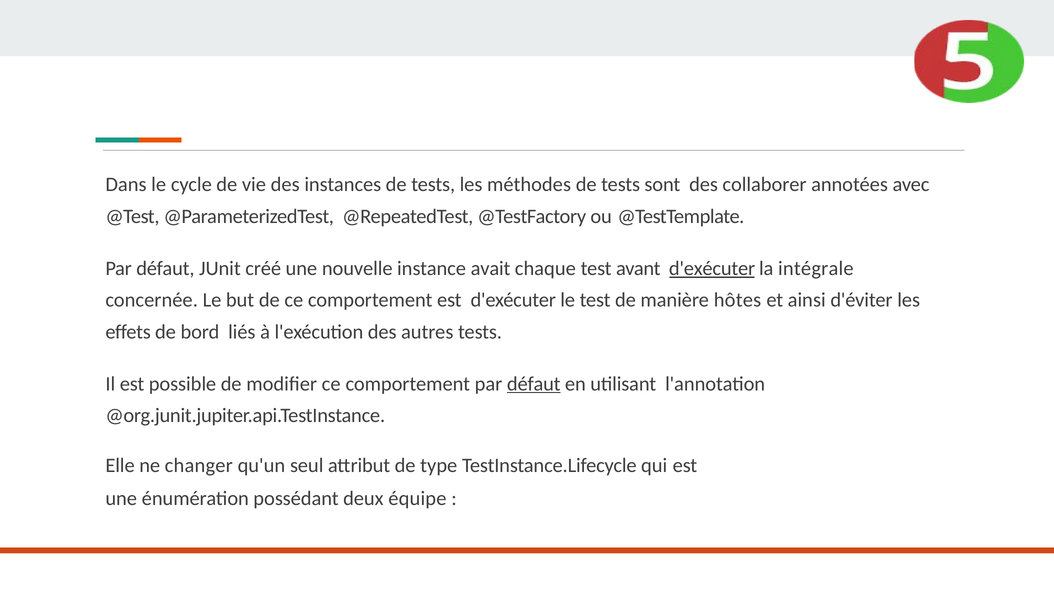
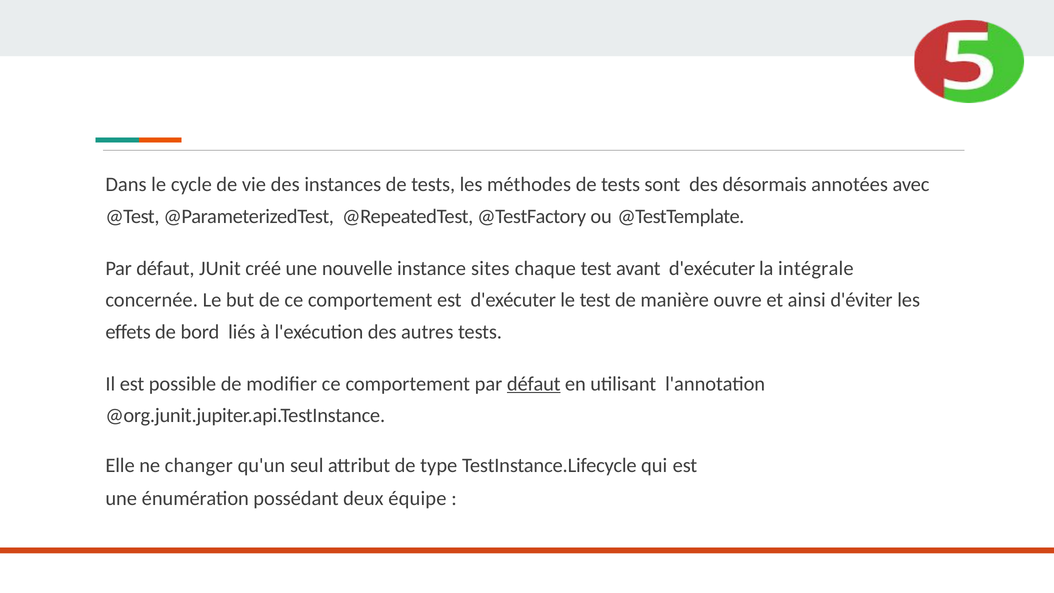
collaborer: collaborer -> désormais (765, 185)
avait: avait -> sites (490, 268)
d'exécuter underline: present -> none (712, 268)
hôtes: hôtes -> ouvre (738, 300)
